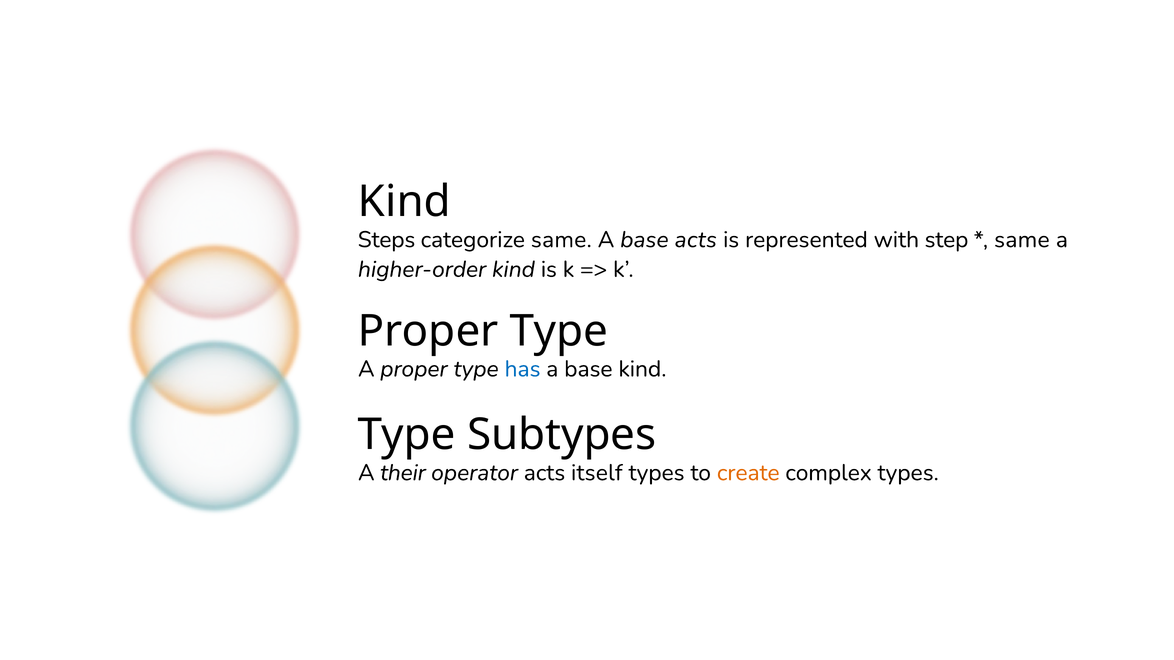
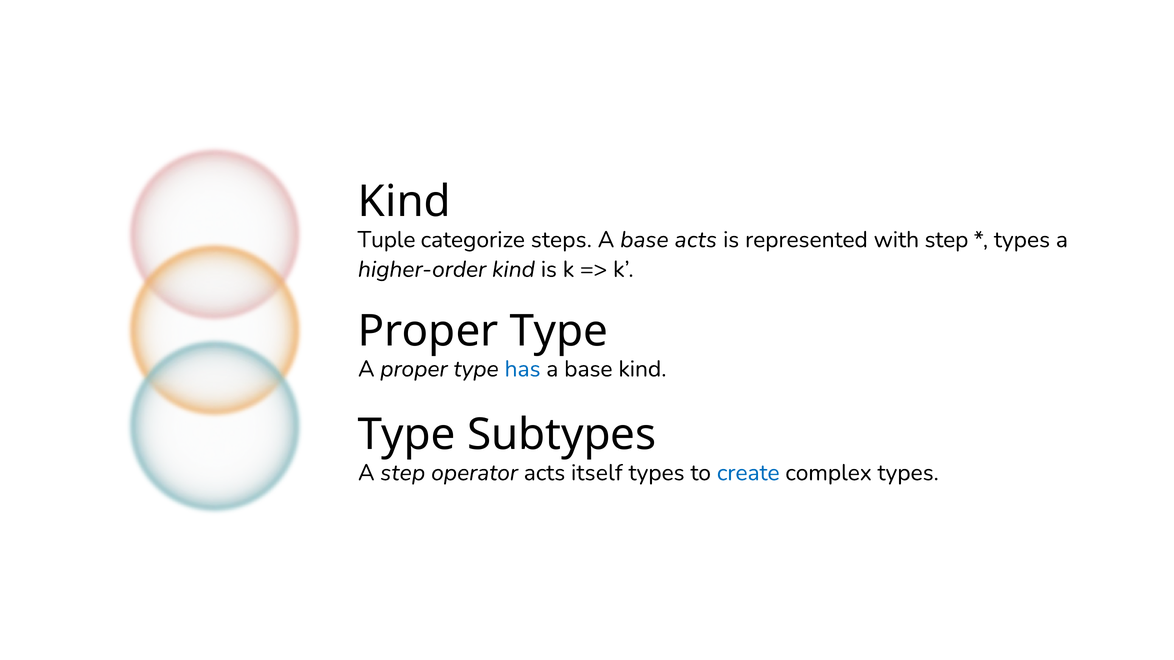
Steps: Steps -> Tuple (387, 240)
categorize same: same -> steps (561, 240)
same: same -> types (1022, 240)
A their: their -> step (403, 473)
create colour: orange -> blue (748, 473)
